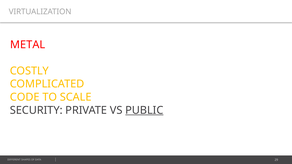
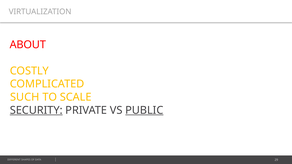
METAL: METAL -> ABOUT (28, 45)
CODE: CODE -> SUCH (25, 97)
SECURITY underline: none -> present (36, 110)
